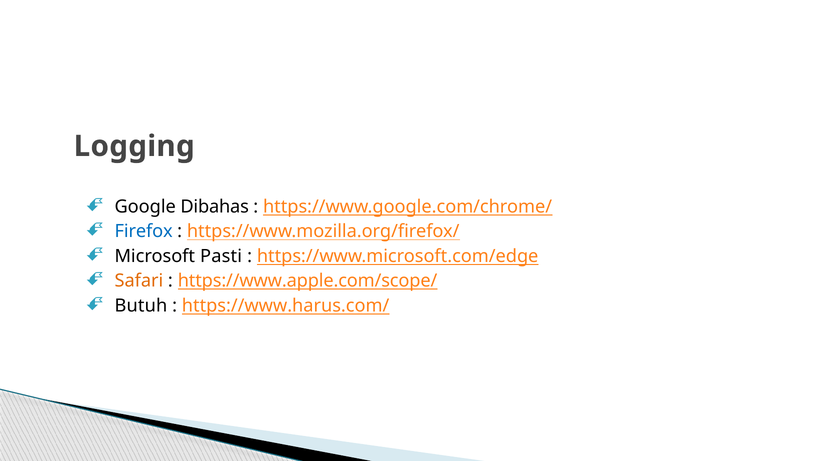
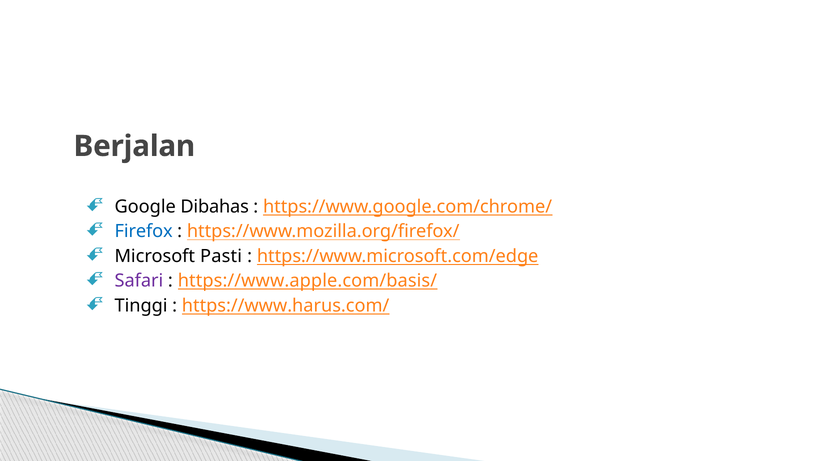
Logging: Logging -> Berjalan (134, 146)
Safari colour: orange -> purple (139, 281)
https://www.apple.com/scope/: https://www.apple.com/scope/ -> https://www.apple.com/basis/ (307, 281)
Butuh: Butuh -> Tinggi (141, 306)
